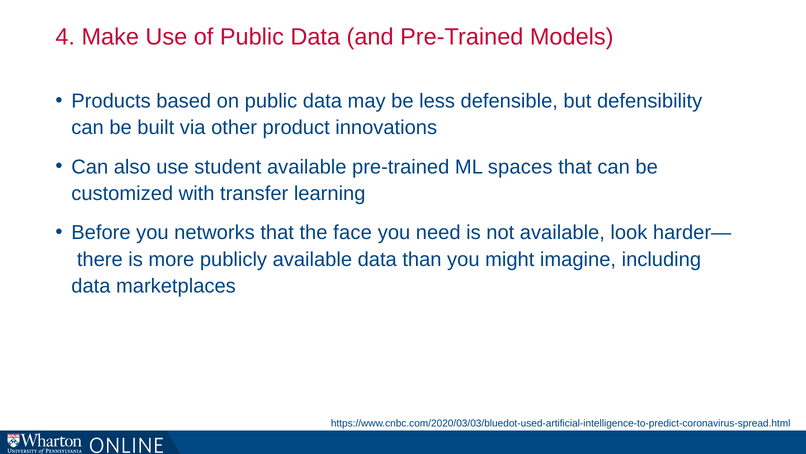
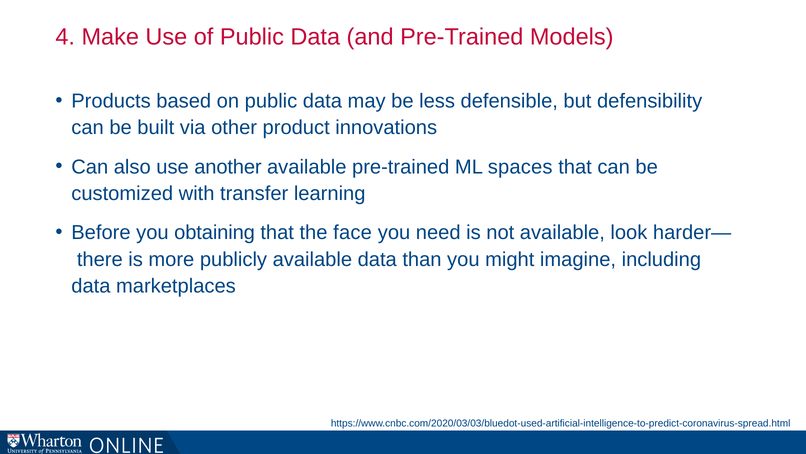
student: student -> another (228, 167)
networks: networks -> obtaining (215, 232)
